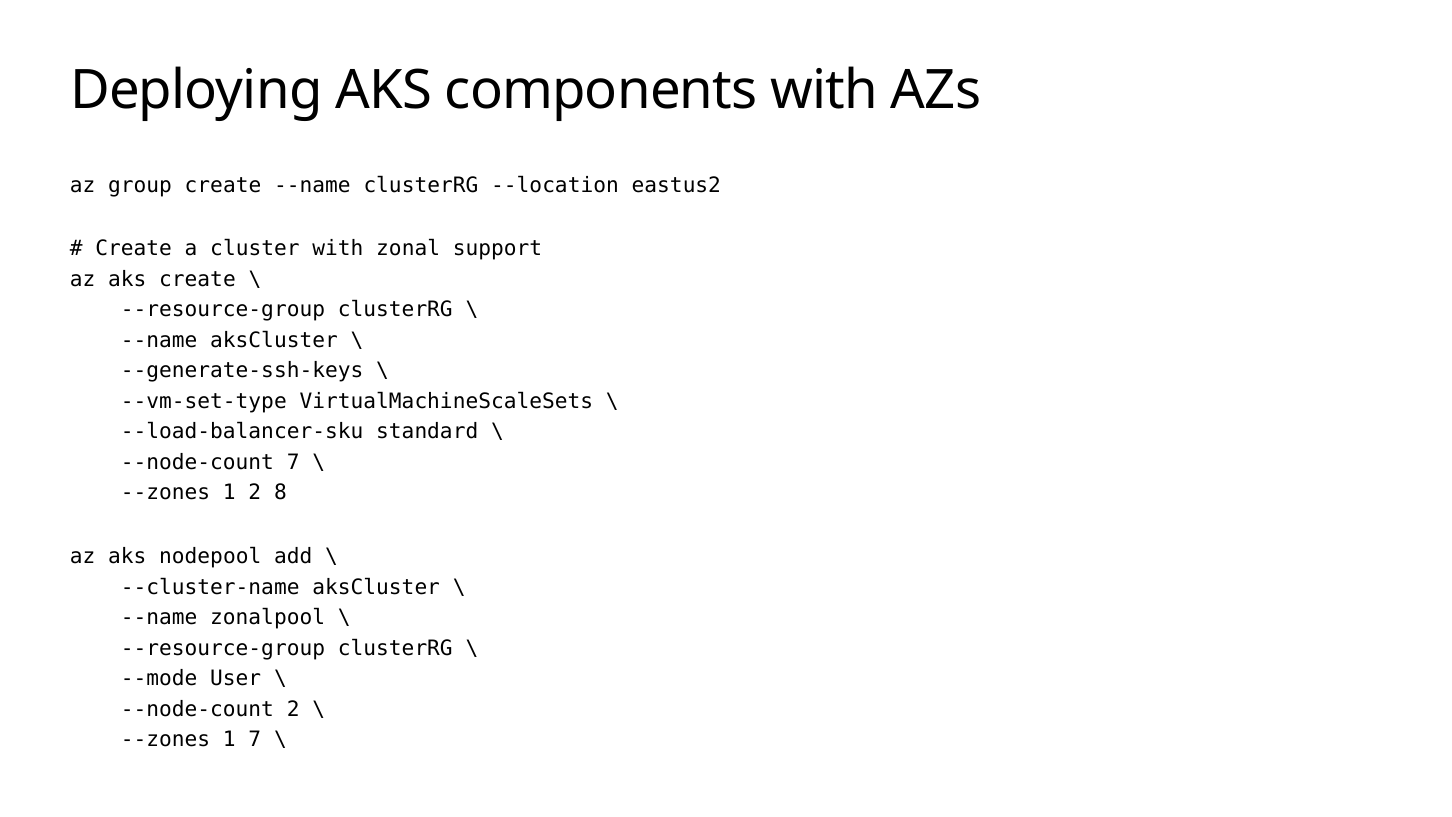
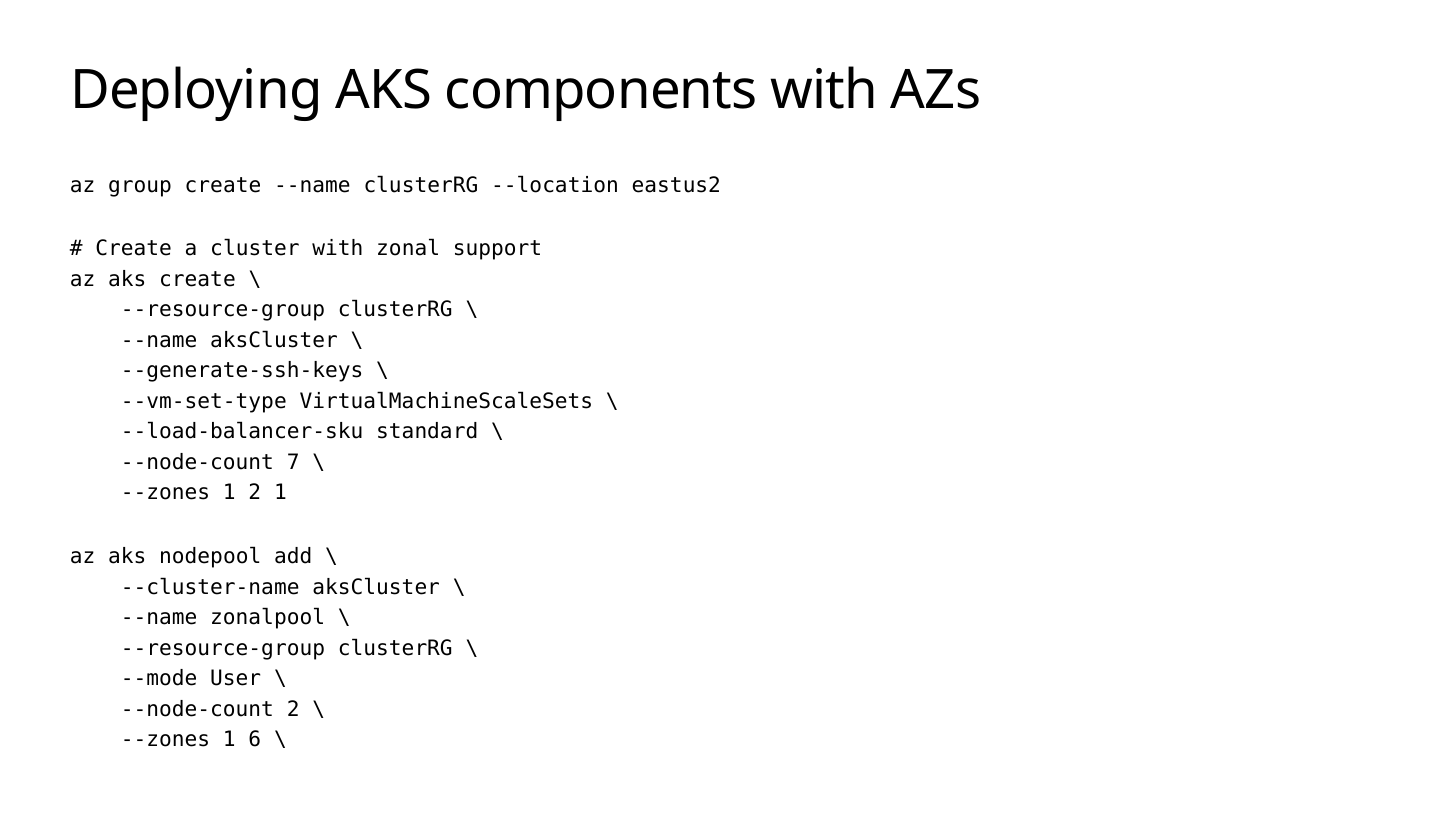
2 8: 8 -> 1 (280, 493)
1 7: 7 -> 6 (255, 740)
